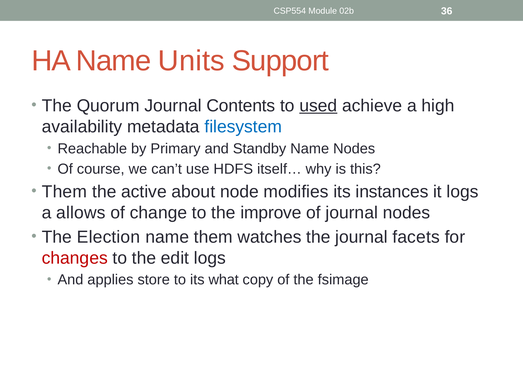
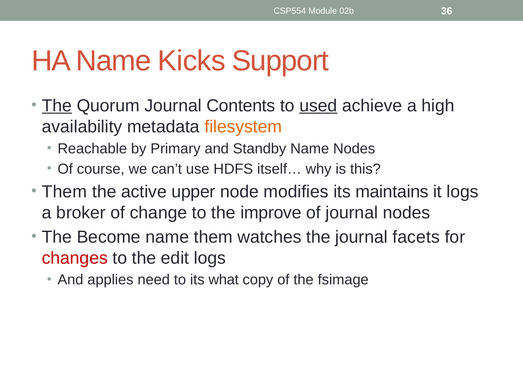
Units: Units -> Kicks (192, 61)
The underline: none -> present (57, 106)
filesystem colour: blue -> orange (243, 127)
about: about -> upper (193, 192)
instances: instances -> maintains (392, 192)
allows: allows -> broker (81, 213)
Election: Election -> Become (109, 237)
store: store -> need (154, 280)
